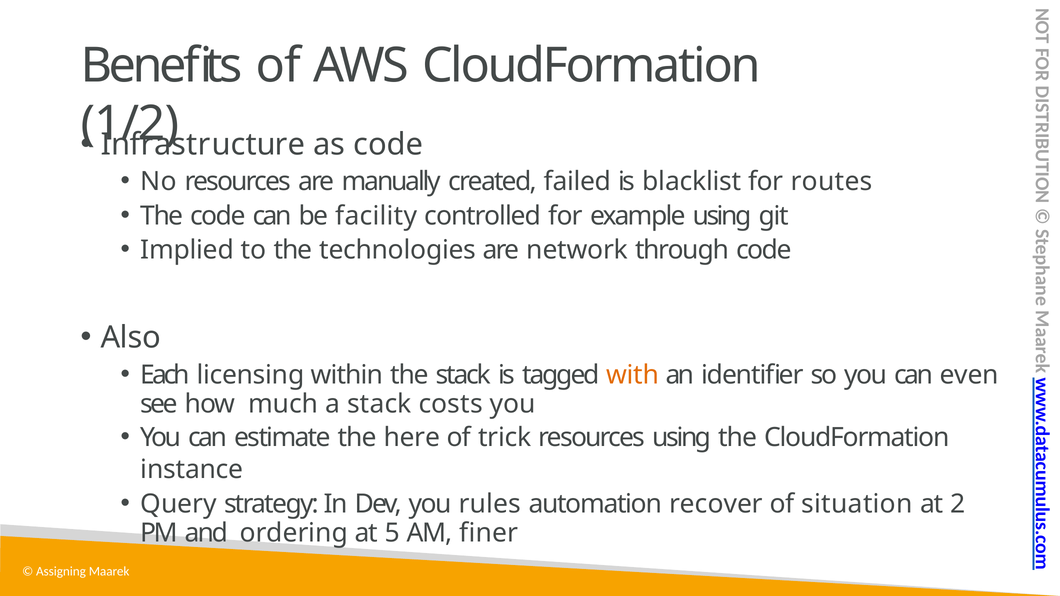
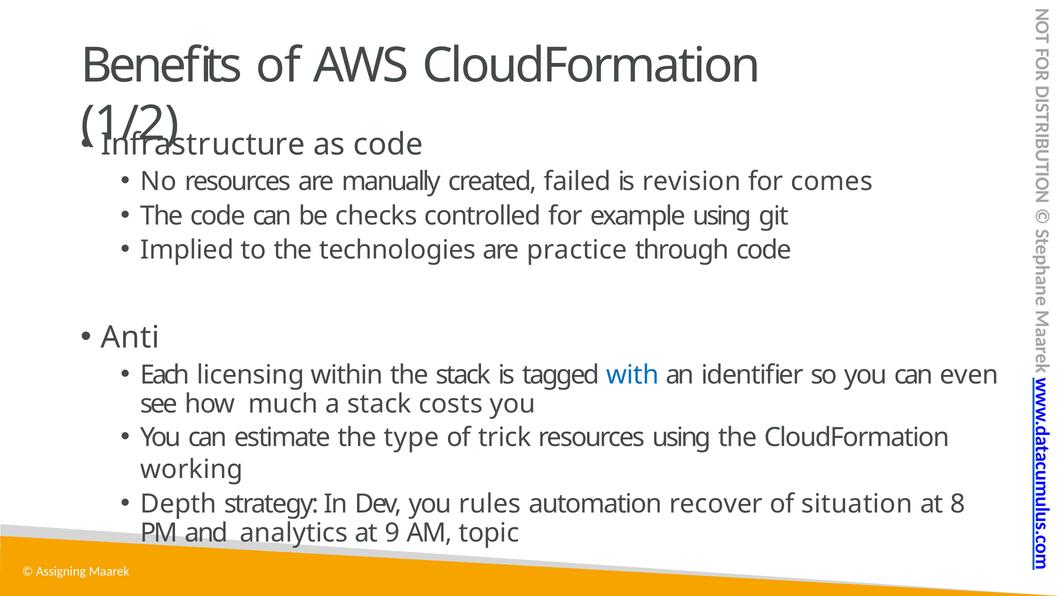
blacklist: blacklist -> revision (692, 182)
routes: routes -> comes (832, 182)
facility: facility -> checks (376, 216)
network: network -> practice (577, 250)
Also: Also -> Anti (130, 338)
with colour: orange -> blue (633, 375)
here: here -> type (412, 438)
instance: instance -> working (192, 470)
Query: Query -> Depth (179, 504)
2: 2 -> 8 (958, 504)
ordering: ordering -> analytics (294, 533)
5: 5 -> 9 (392, 533)
finer: finer -> topic (489, 533)
